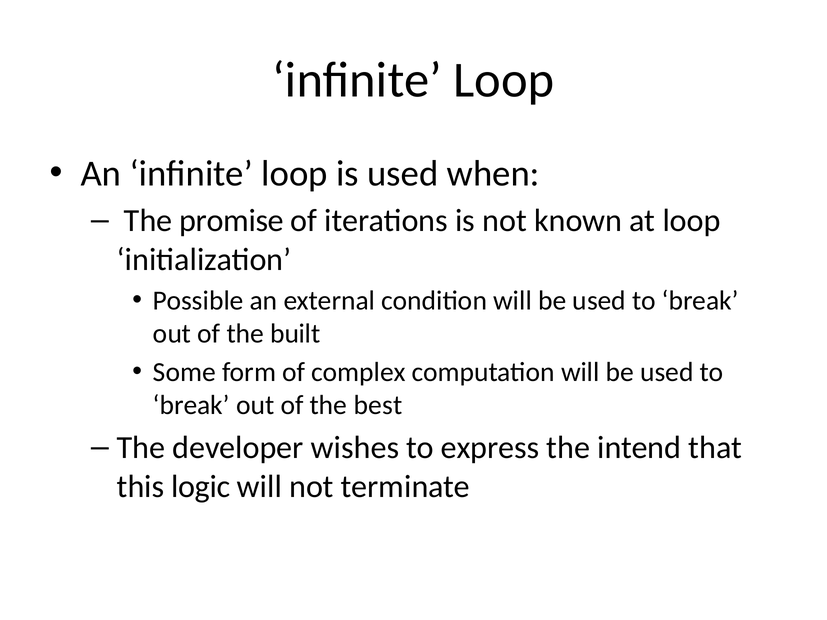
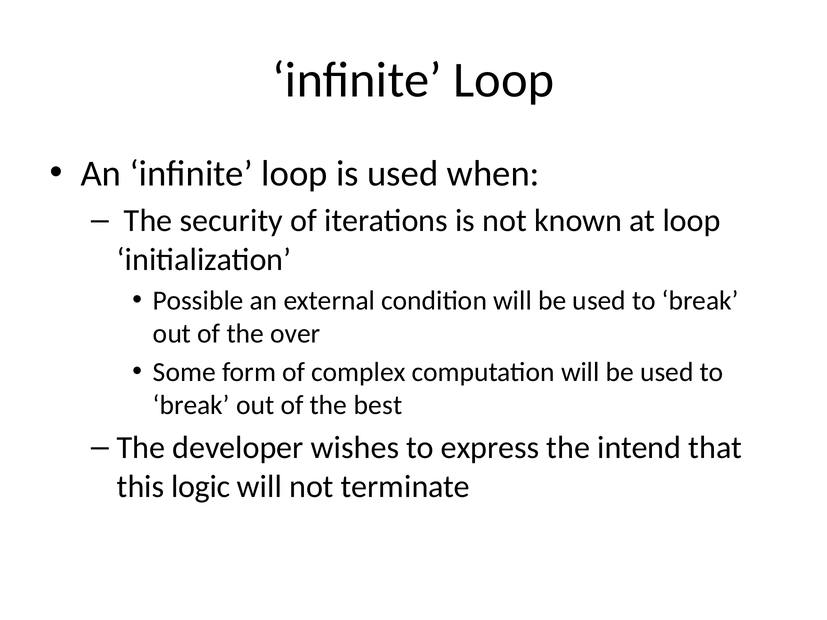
promise: promise -> security (231, 221)
built: built -> over (295, 334)
